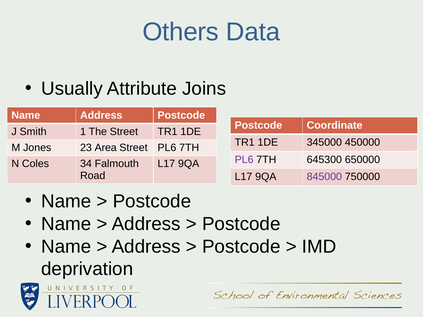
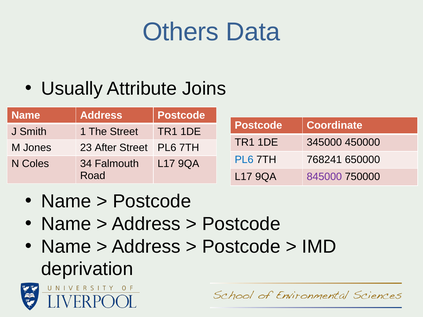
Area: Area -> After (106, 148)
PL6 colour: purple -> blue (244, 160)
645300: 645300 -> 768241 (324, 160)
